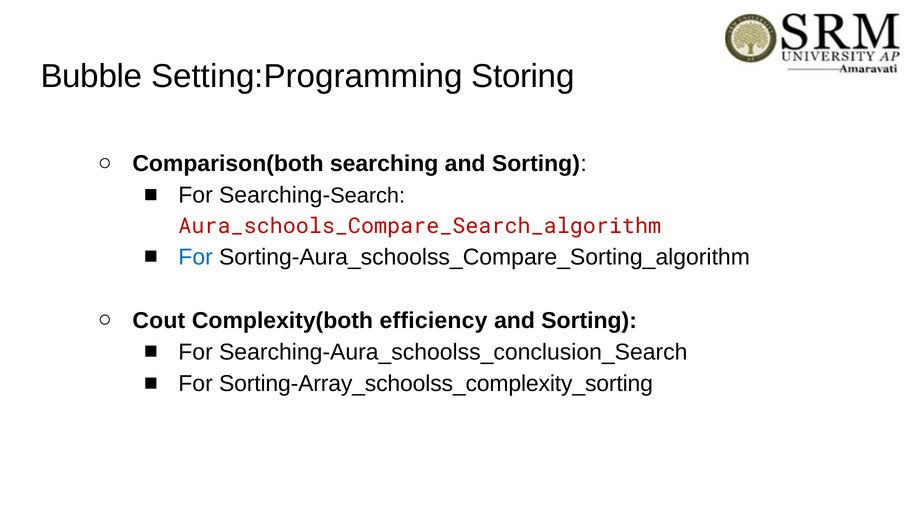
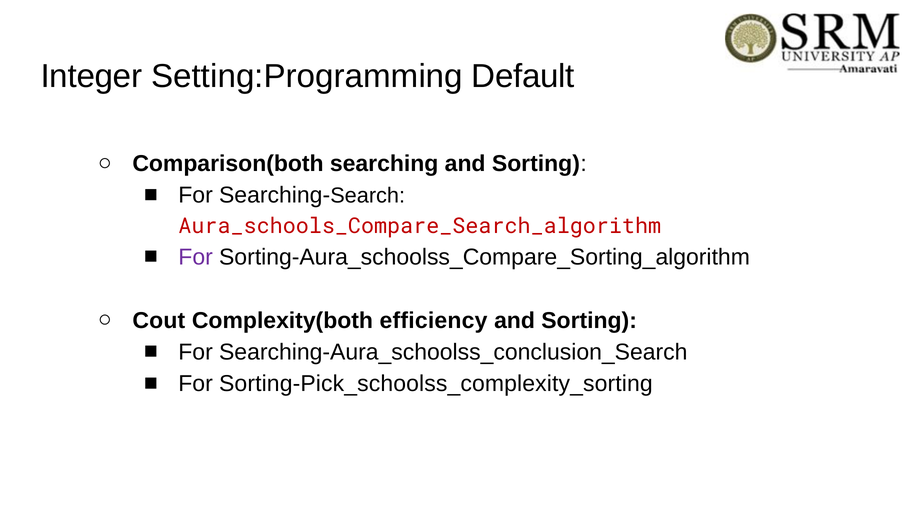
Bubble: Bubble -> Integer (91, 76)
Storing: Storing -> Default (523, 76)
For colour: blue -> purple (196, 257)
Sorting-Array_schoolss_complexity_sorting: Sorting-Array_schoolss_complexity_sorting -> Sorting-Pick_schoolss_complexity_sorting (436, 384)
